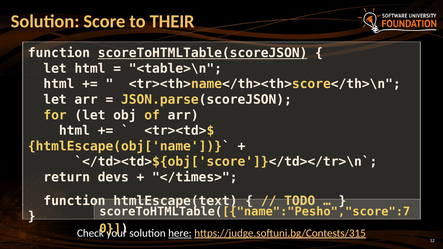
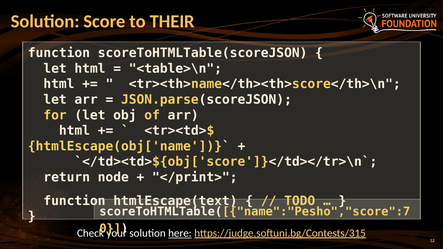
scoreToHTMLTable(scoreJSON underline: present -> none (203, 53)
devs: devs -> node (113, 177)
</times>: </times> -> </print> (195, 177)
